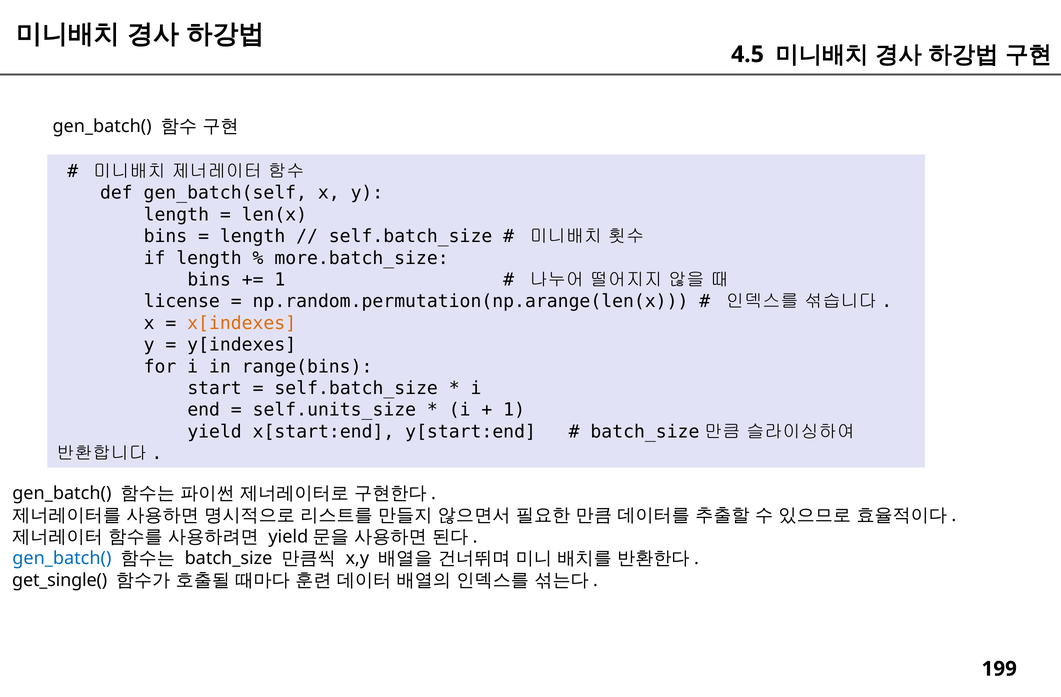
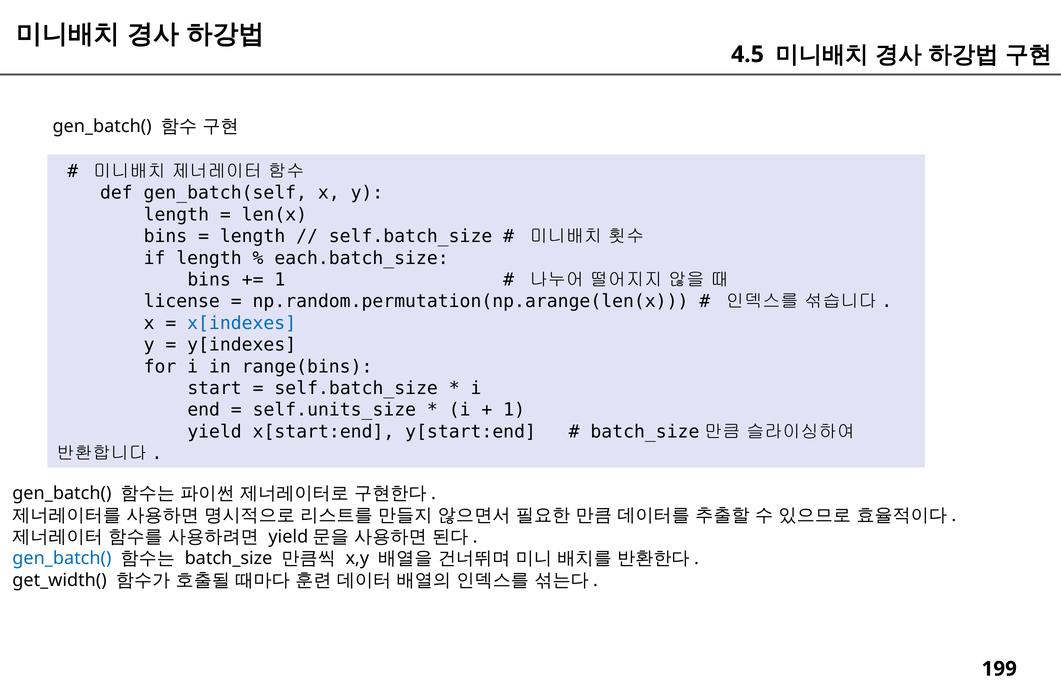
more.batch_size: more.batch_size -> each.batch_size (362, 258)
x[indexes colour: orange -> blue (242, 323)
get_single(: get_single( -> get_width( (60, 580)
